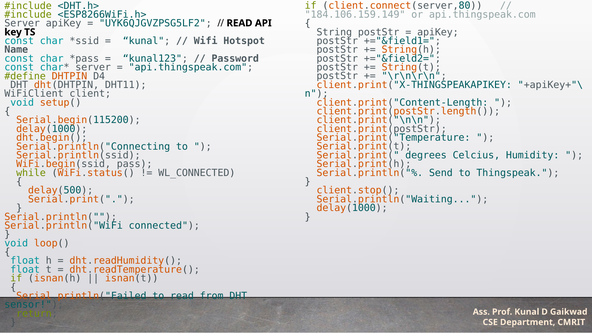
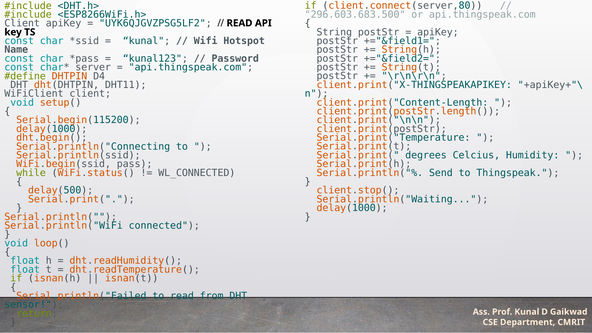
184.106.159.149: 184.106.159.149 -> 296.603.683.500 (355, 15)
Server: Server -> Client (22, 23)
